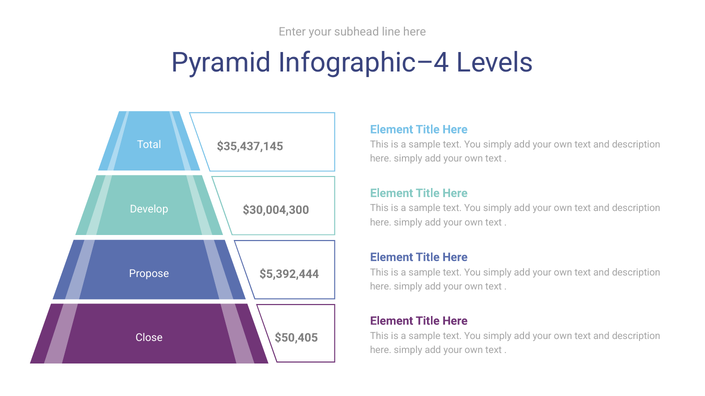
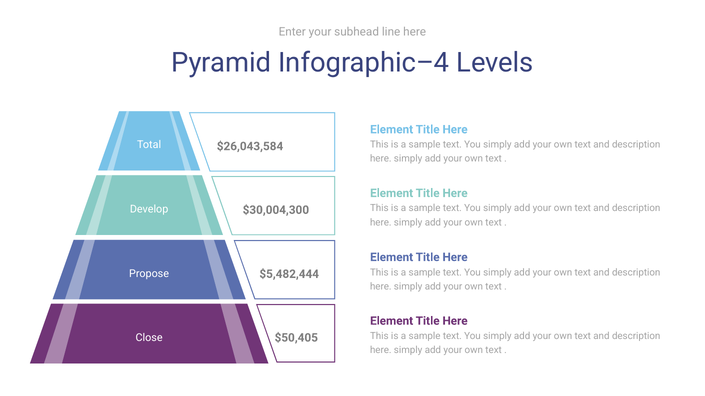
$35,437,145: $35,437,145 -> $26,043,584 (250, 147)
$5,392,444: $5,392,444 -> $5,482,444 (289, 274)
